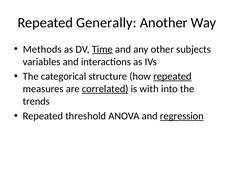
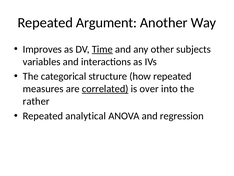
Generally: Generally -> Argument (106, 23)
Methods: Methods -> Improves (42, 49)
repeated underline: present -> none (172, 76)
with: with -> over (149, 89)
trends: trends -> rather (36, 101)
threshold: threshold -> analytical (86, 116)
regression underline: present -> none (182, 116)
